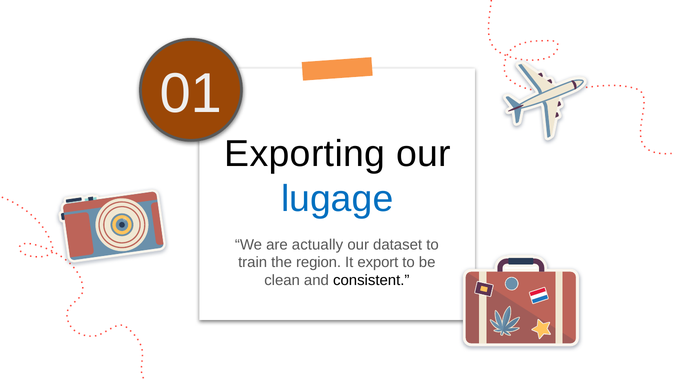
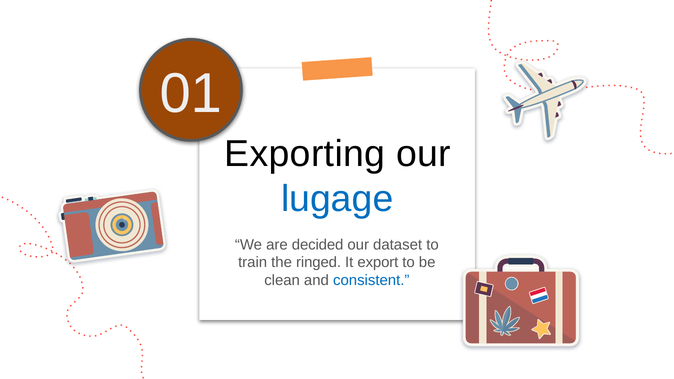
actually: actually -> decided (318, 245)
region: region -> ringed (319, 263)
consistent colour: black -> blue (371, 281)
